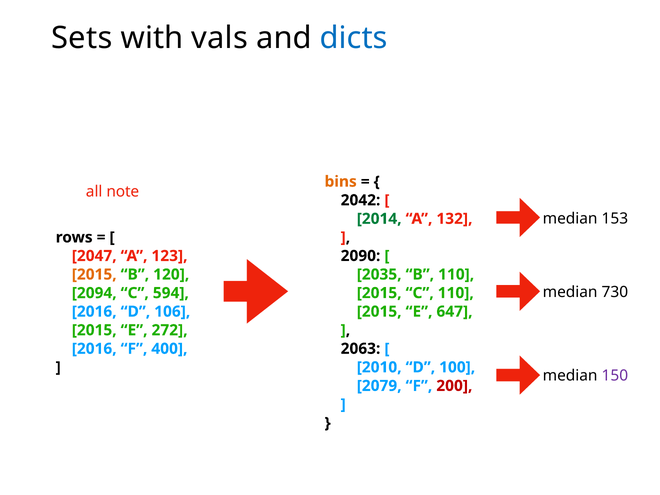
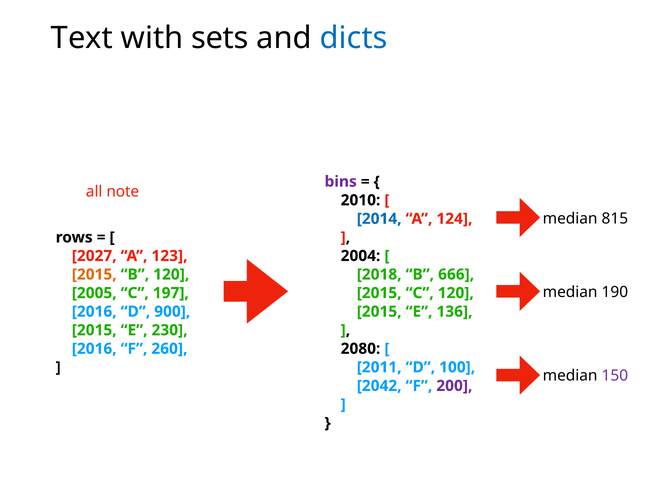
Sets: Sets -> Text (82, 38)
vals: vals -> sets (220, 38)
bins colour: orange -> purple (341, 182)
2042: 2042 -> 2010 (360, 200)
153: 153 -> 815 (615, 219)
2014 colour: green -> blue (379, 219)
132: 132 -> 124 (454, 219)
2047: 2047 -> 2027 (94, 256)
2090: 2090 -> 2004 (360, 256)
2035: 2035 -> 2018 (379, 274)
B 110: 110 -> 666 (456, 274)
730: 730 -> 190 (615, 292)
2094: 2094 -> 2005 (94, 293)
594: 594 -> 197 (171, 293)
C 110: 110 -> 120 (456, 293)
106: 106 -> 900 (172, 312)
647: 647 -> 136 (455, 312)
272: 272 -> 230 (170, 330)
400: 400 -> 260 (169, 349)
2063: 2063 -> 2080 (360, 349)
2010: 2010 -> 2011 (379, 367)
2079: 2079 -> 2042 (379, 386)
200 colour: red -> purple (454, 386)
